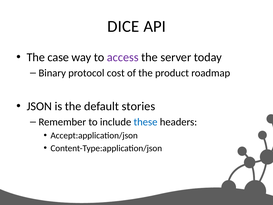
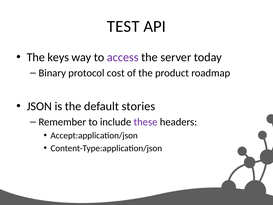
DICE: DICE -> TEST (123, 26)
case: case -> keys (58, 57)
these colour: blue -> purple (146, 122)
